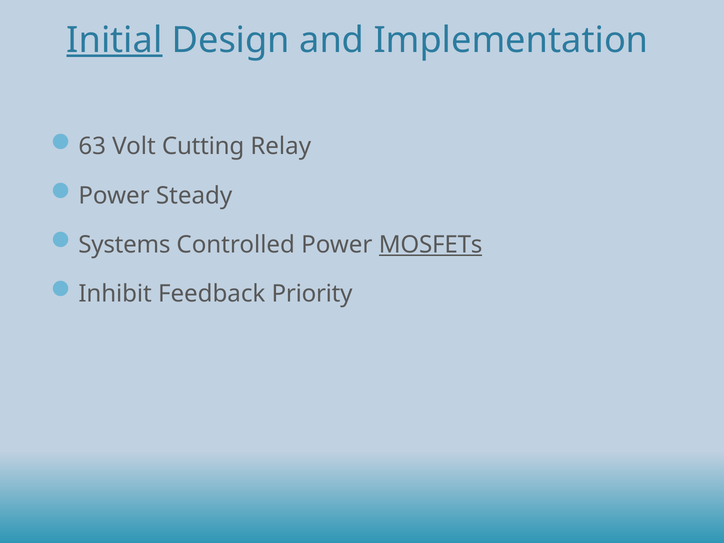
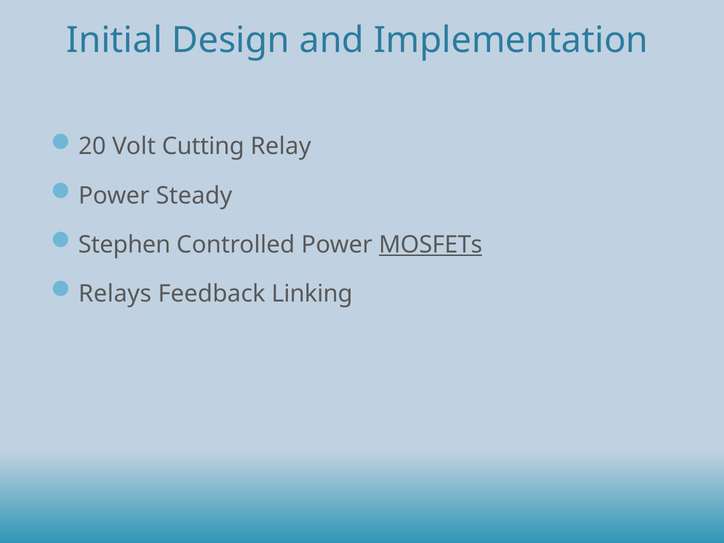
Initial underline: present -> none (114, 40)
63: 63 -> 20 (92, 146)
Systems: Systems -> Stephen (124, 245)
Inhibit: Inhibit -> Relays (115, 294)
Priority: Priority -> Linking (312, 294)
